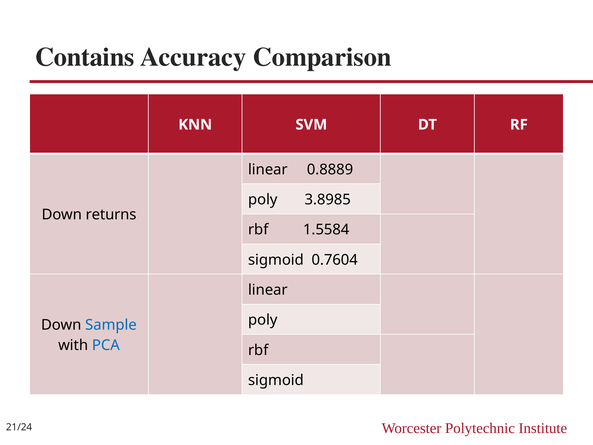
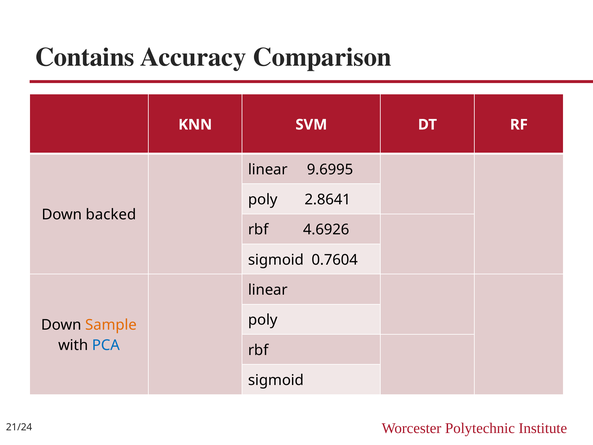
0.8889: 0.8889 -> 9.6995 (330, 169)
3.8985: 3.8985 -> 2.8641 (328, 200)
returns: returns -> backed (111, 215)
1.5584: 1.5584 -> 4.6926 (326, 230)
Sample colour: blue -> orange (111, 325)
